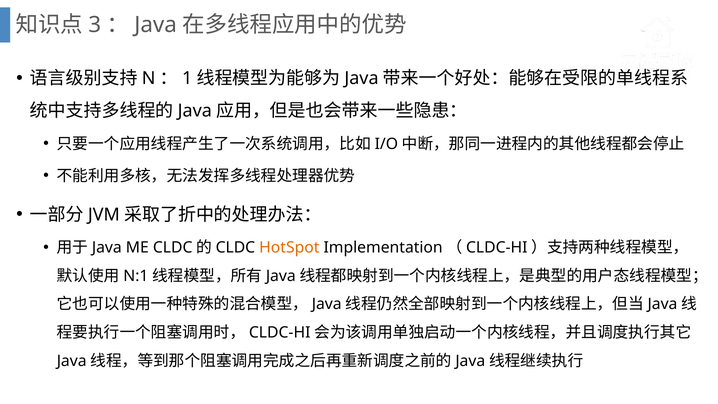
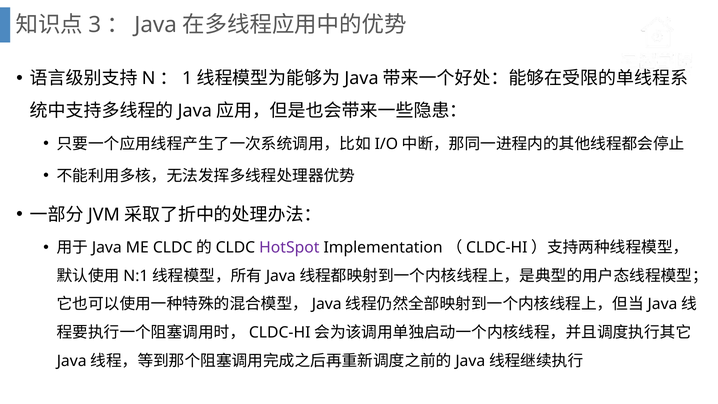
HotSpot colour: orange -> purple (289, 248)
